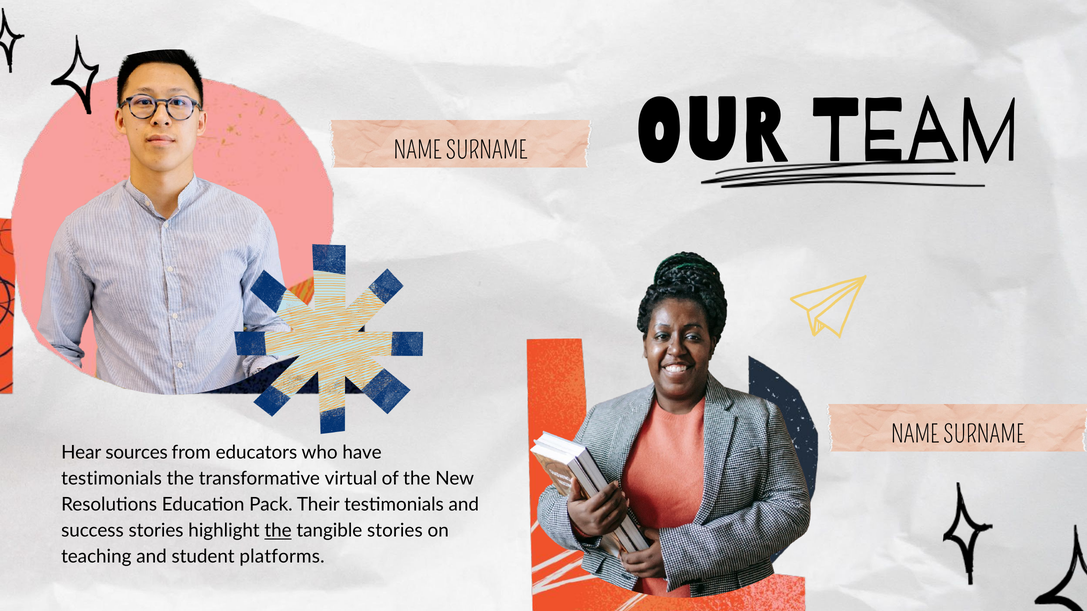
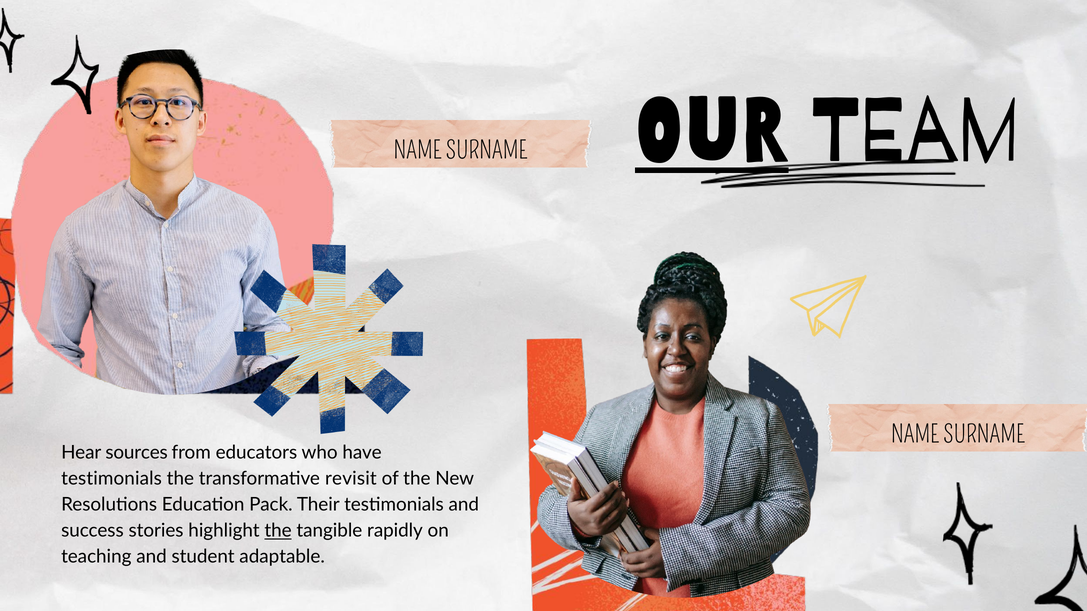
OUR underline: none -> present (712, 131)
virtual: virtual -> revisit (351, 479)
tangible stories: stories -> rapidly (395, 531)
platforms: platforms -> adaptable (282, 557)
